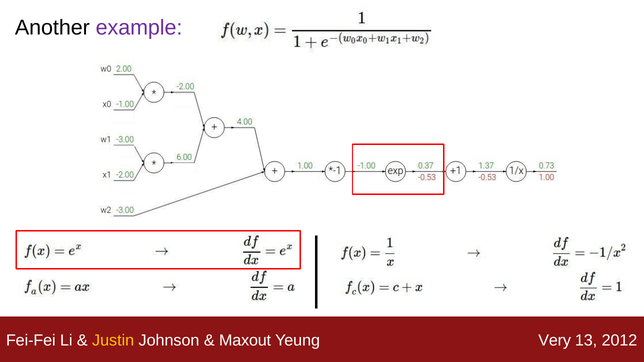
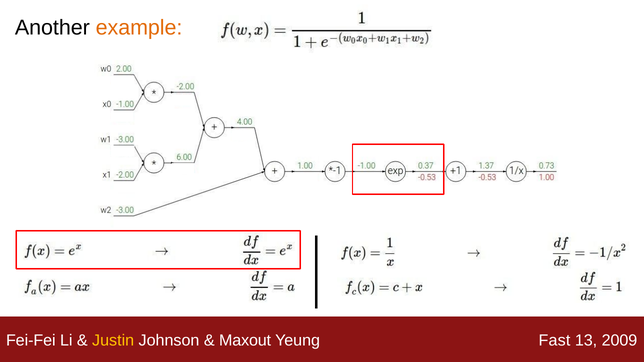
example colour: purple -> orange (139, 28)
Very: Very -> Fast (554, 341)
2012: 2012 -> 2009 (619, 341)
